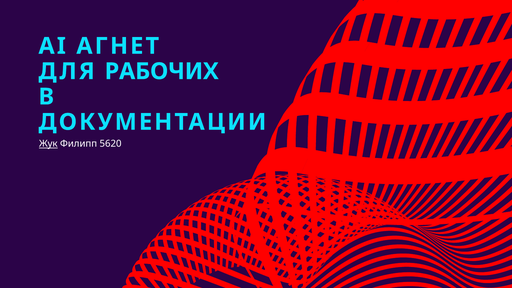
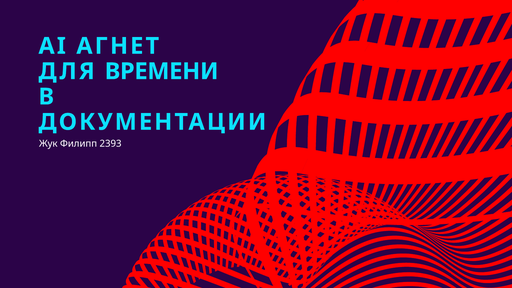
РАБОЧИХ: РАБОЧИХ -> ВРЕМЕНИ (162, 71)
Жук underline: present -> none (48, 144)
5620: 5620 -> 2393 (111, 144)
